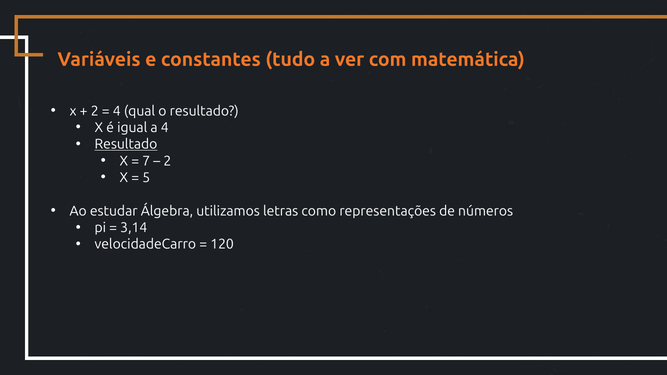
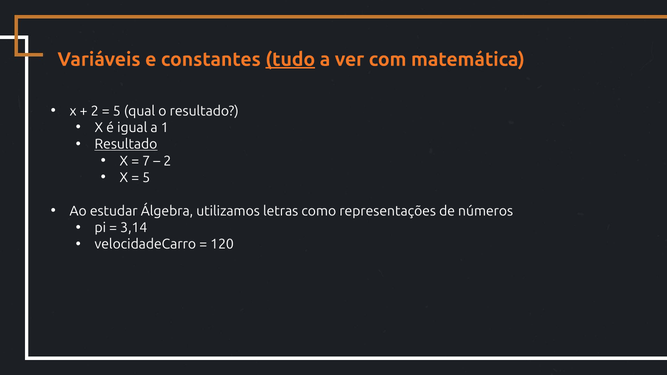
tudo underline: none -> present (290, 59)
4: 4 -> 5 (117, 111)
a 4: 4 -> 1 (165, 128)
